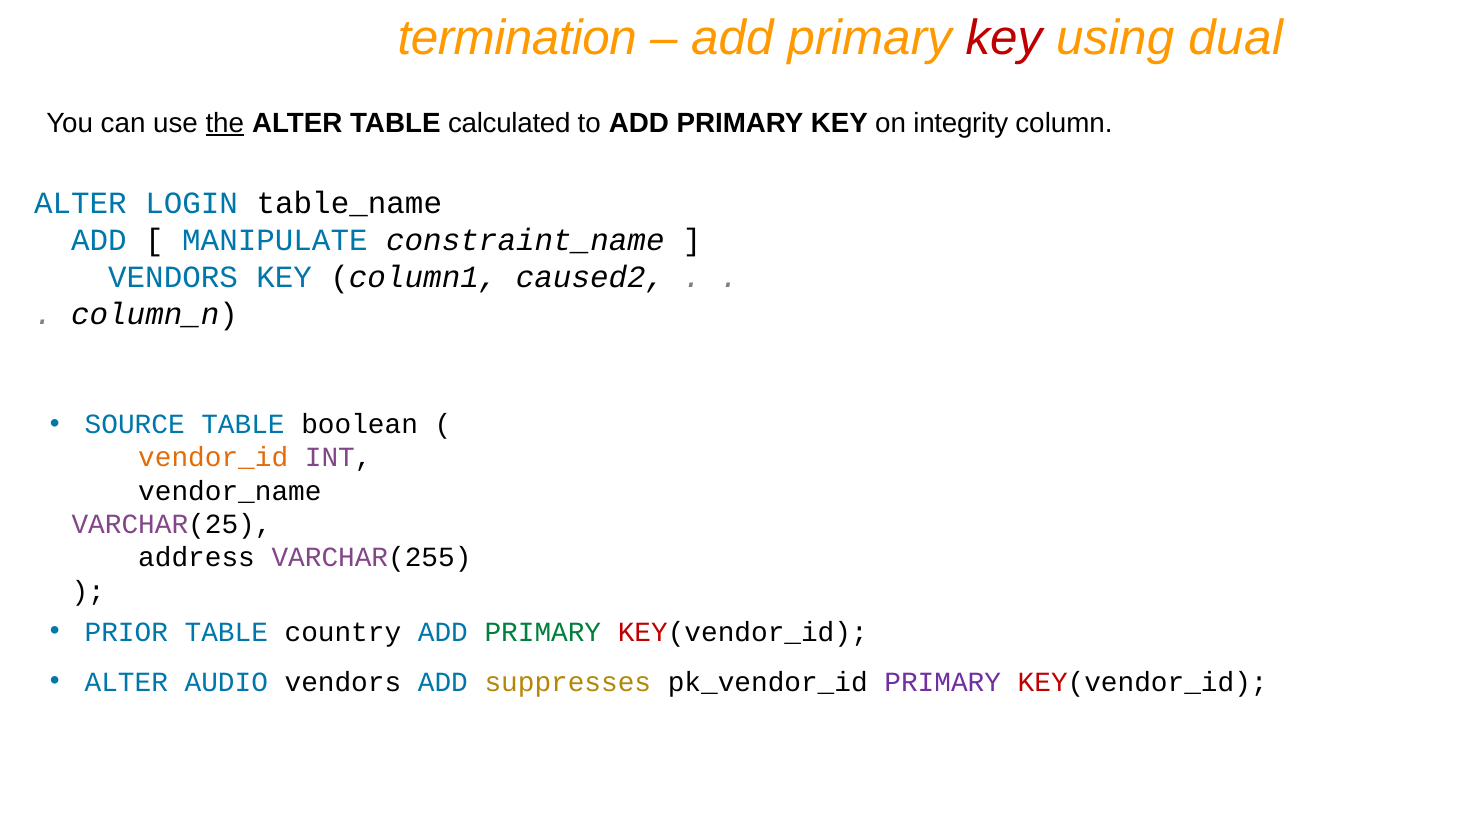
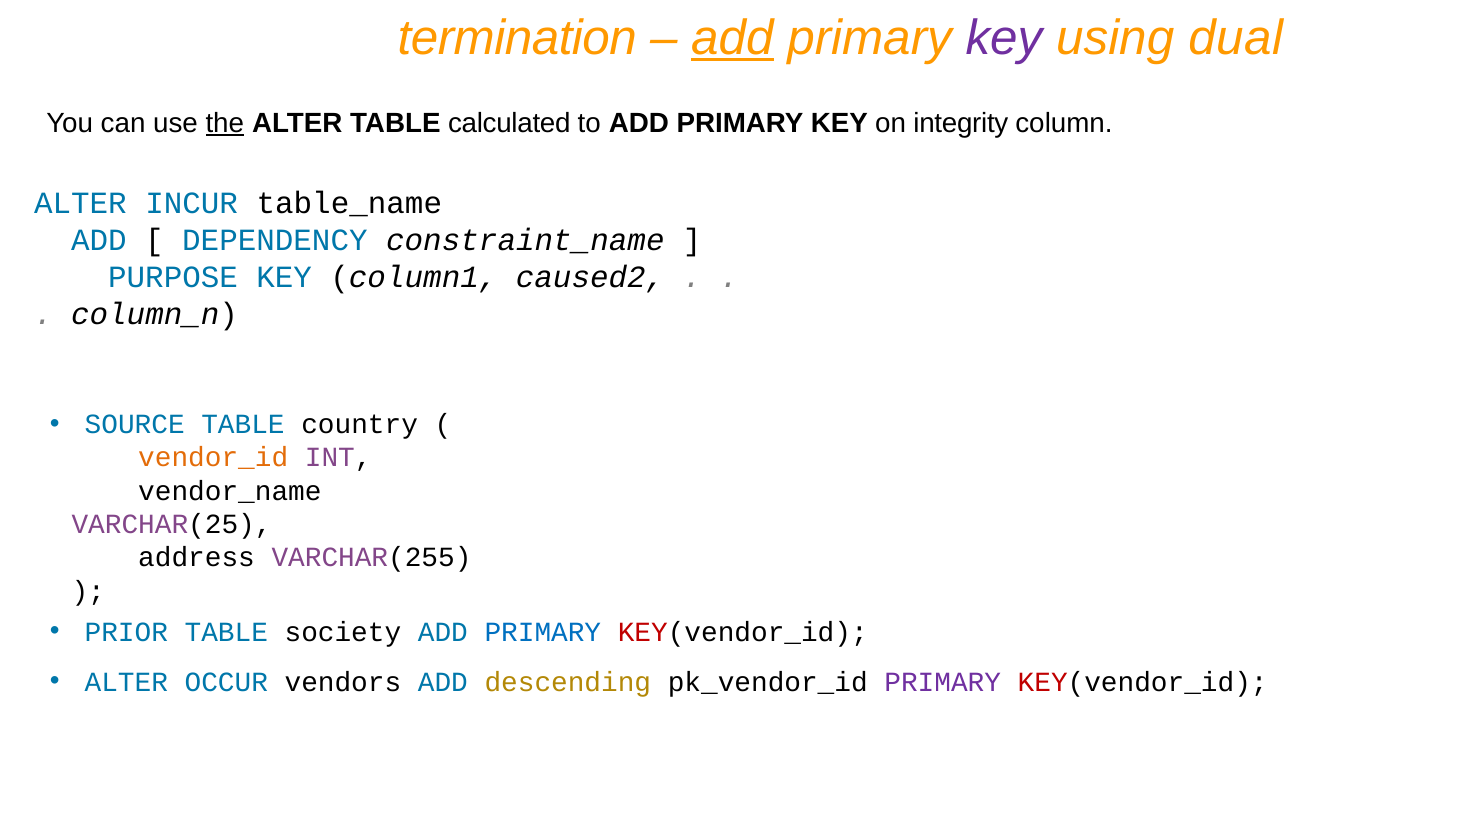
add underline: none -> present (732, 39)
key colour: red -> purple (1004, 39)
LOGIN: LOGIN -> INCUR (192, 203)
MANIPULATE: MANIPULATE -> DEPENDENCY (275, 240)
VENDORS: VENDORS -> PURPOSE (173, 277)
boolean: boolean -> country (360, 424)
country: country -> society (343, 632)
PRIMARY colour: green -> blue (543, 632)
AUDIO: AUDIO -> OCCUR (226, 682)
suppresses: suppresses -> descending (568, 682)
